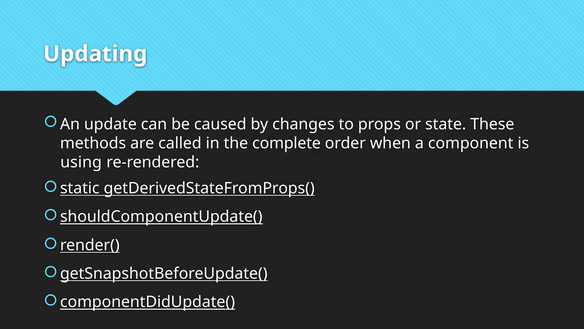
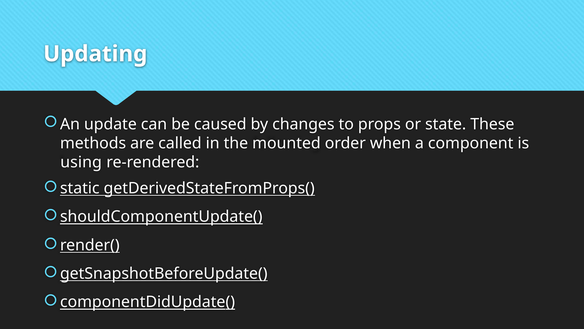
complete: complete -> mounted (286, 143)
